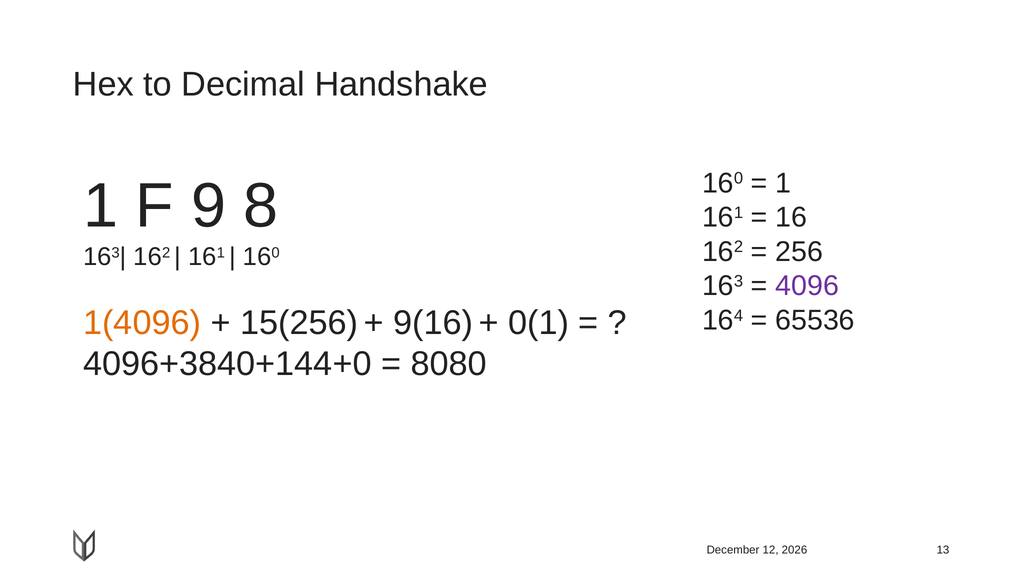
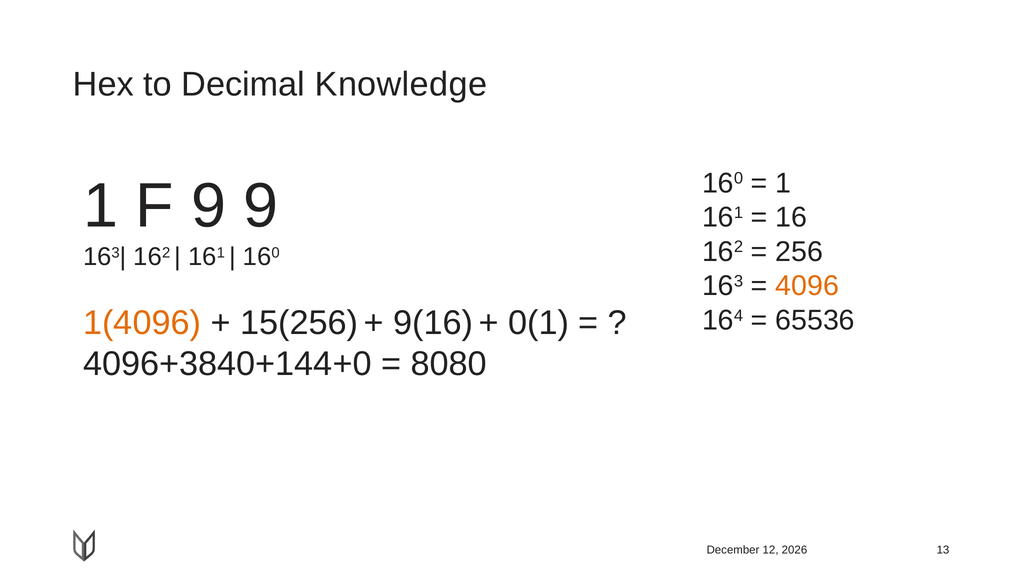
Handshake: Handshake -> Knowledge (401, 85)
9 8: 8 -> 9 (261, 206)
4096 colour: purple -> orange (807, 286)
